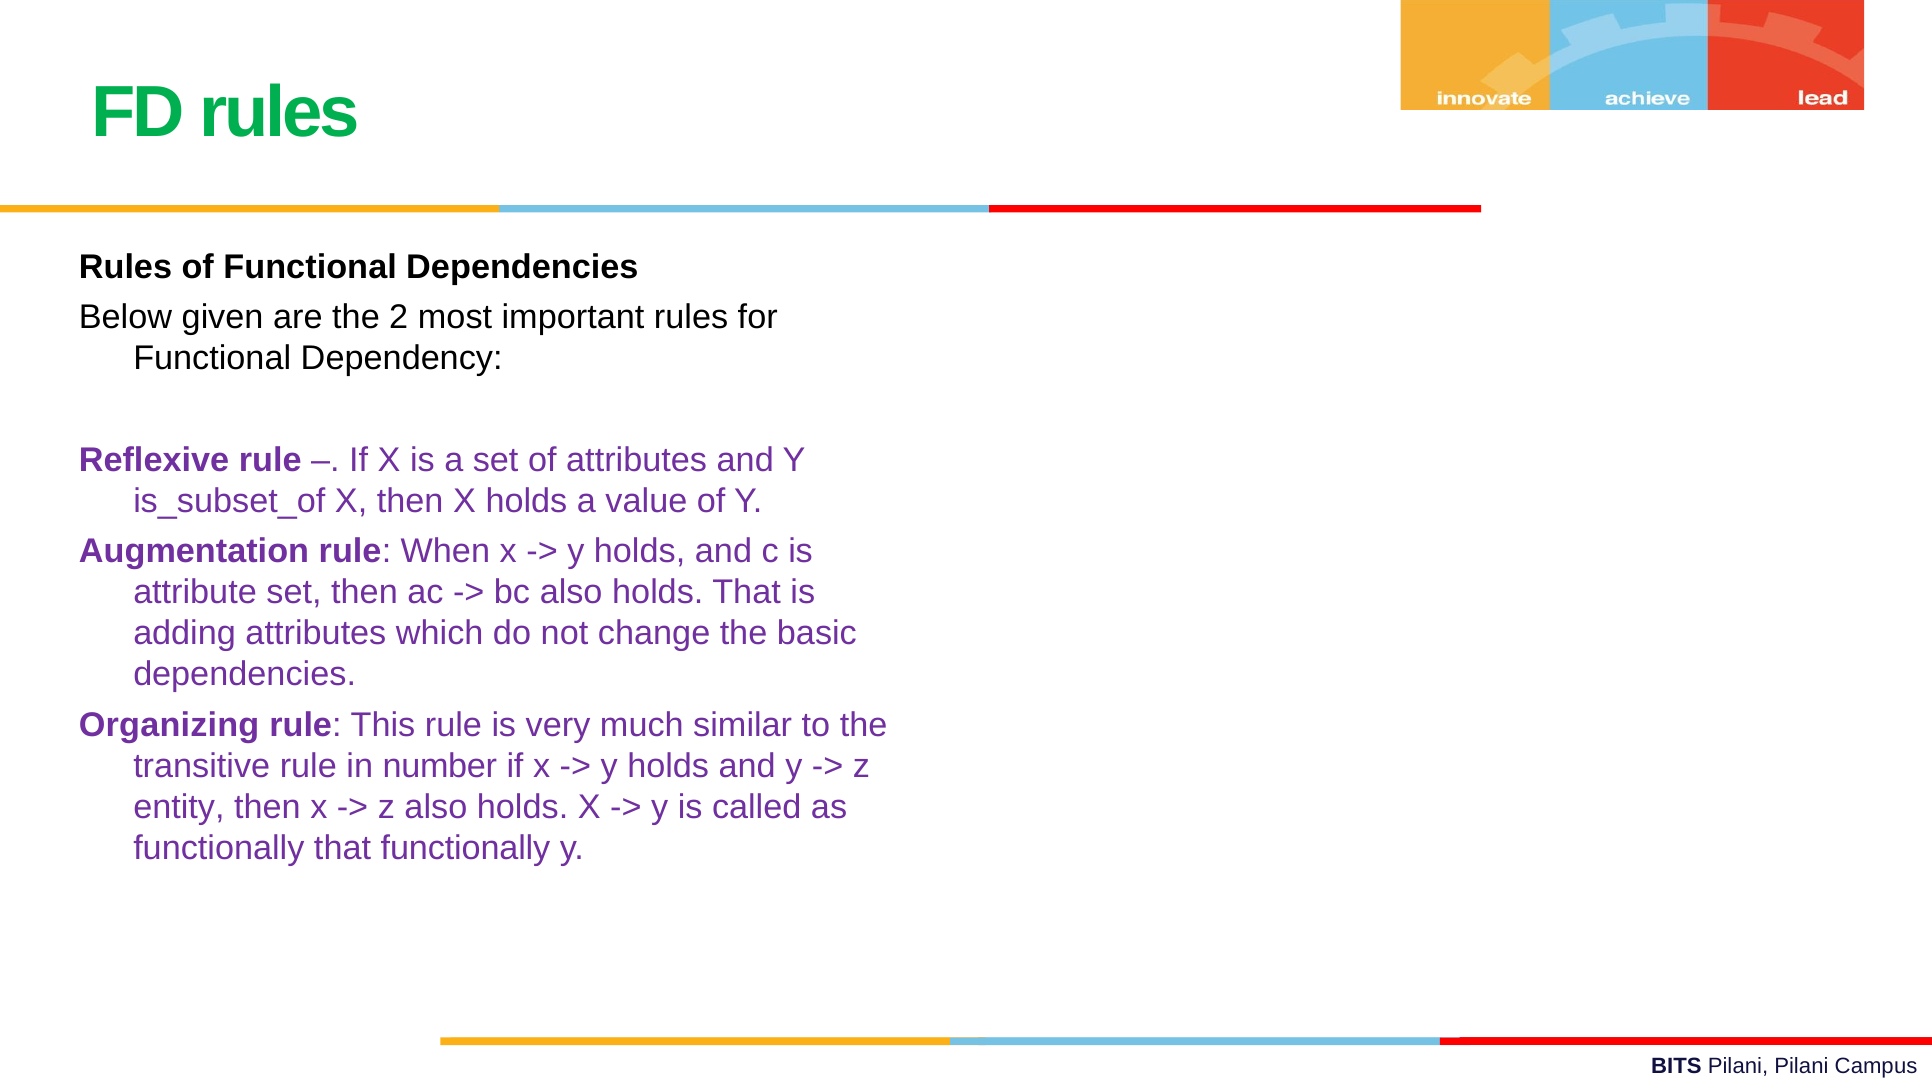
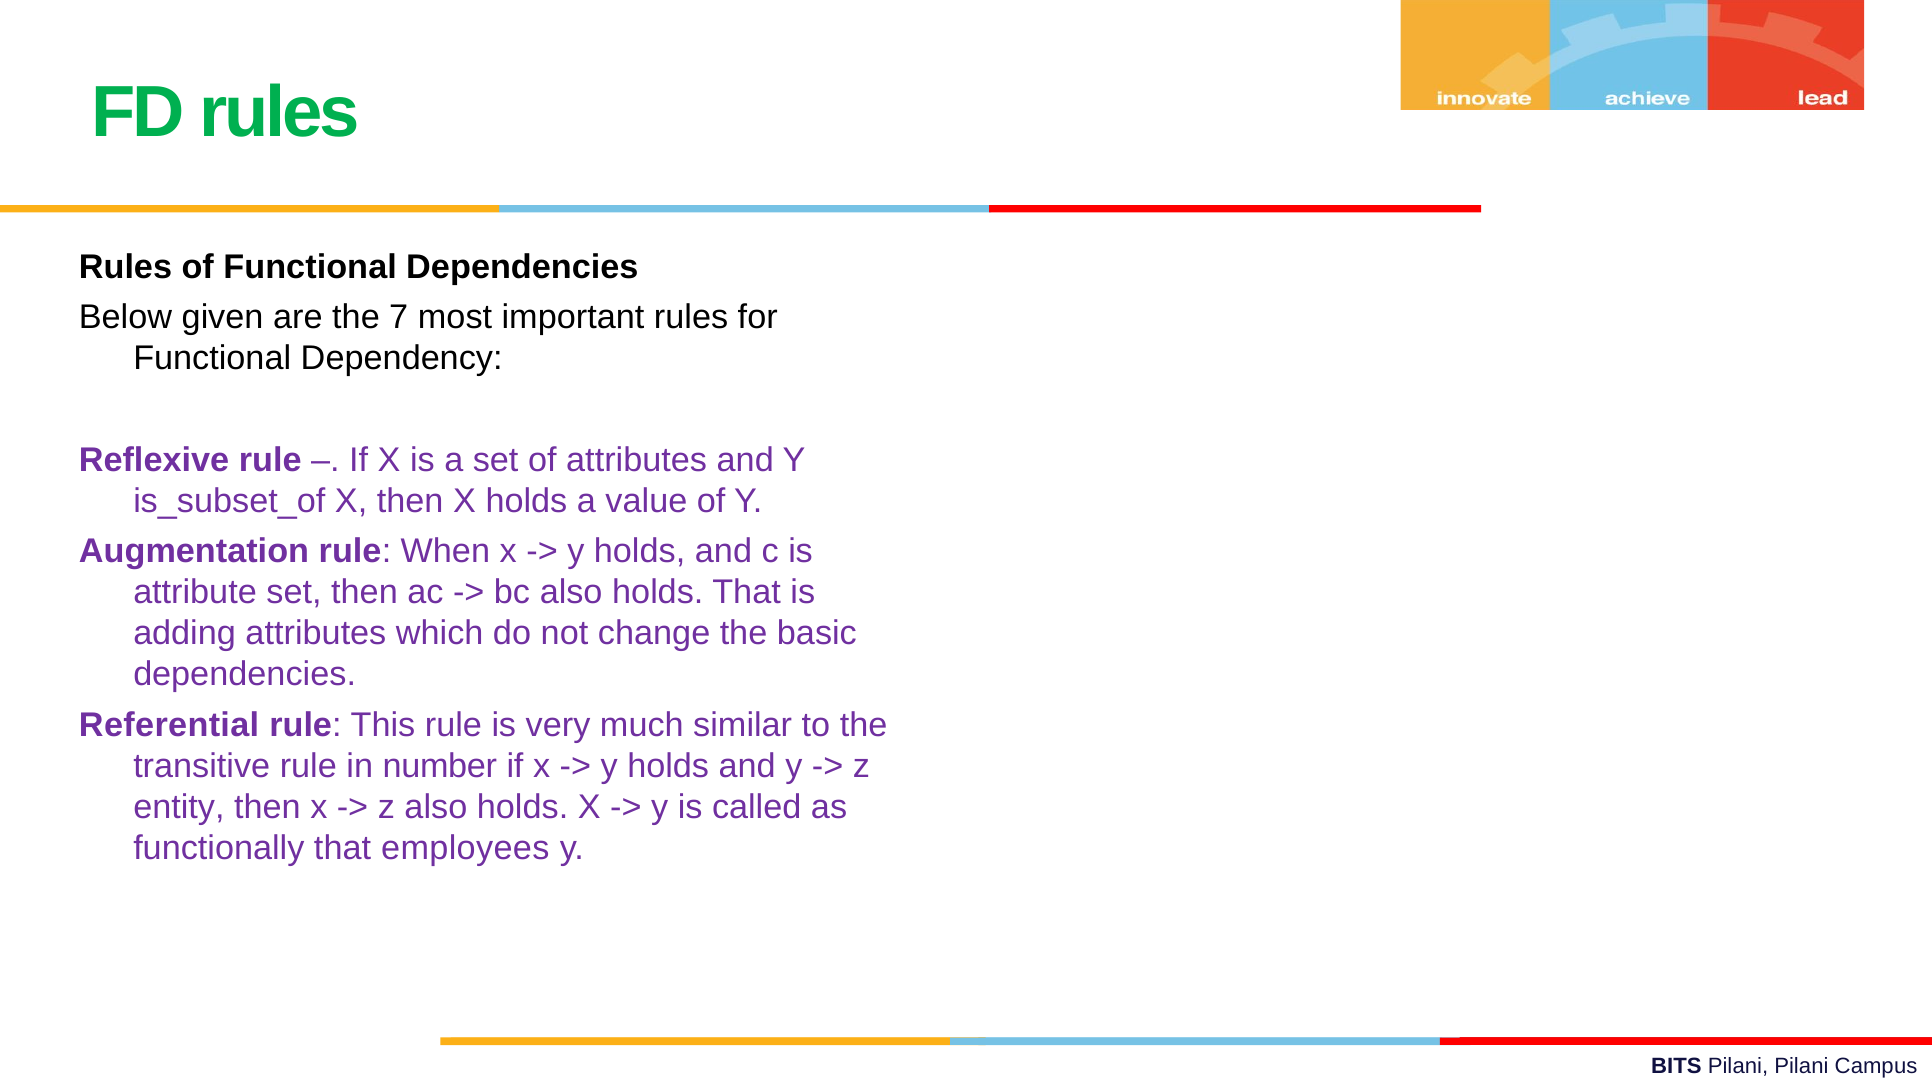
2: 2 -> 7 (399, 318)
Organizing: Organizing -> Referential (169, 726)
that functionally: functionally -> employees (465, 849)
